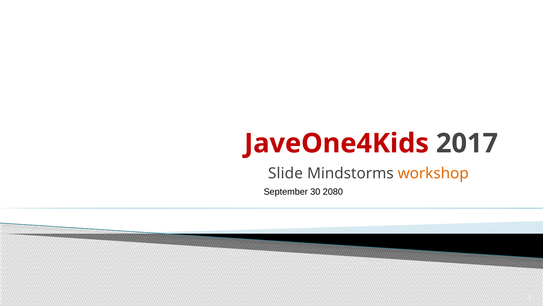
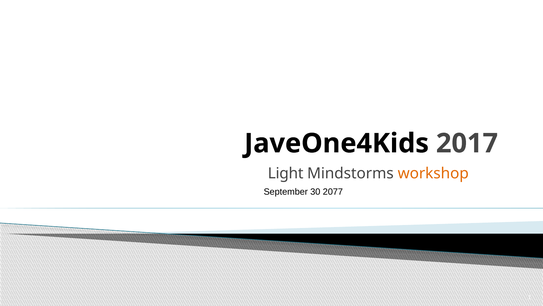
JaveOne4Kids colour: red -> black (337, 143)
Slide: Slide -> Light (286, 173)
2080: 2080 -> 2077 (333, 192)
